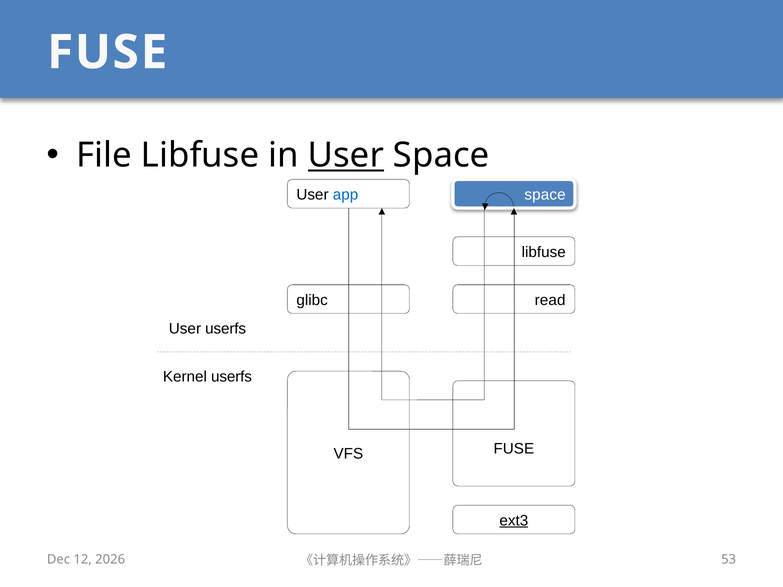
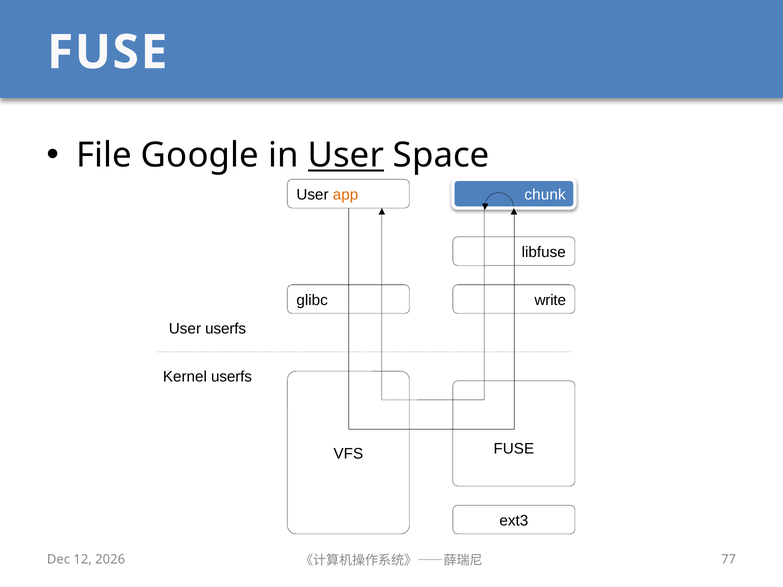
File Libfuse: Libfuse -> Google (200, 155)
app colour: blue -> orange (346, 195)
space: space -> chunk (545, 195)
read: read -> write (550, 300)
ext3 underline: present -> none (514, 521)
53: 53 -> 77 (729, 560)
